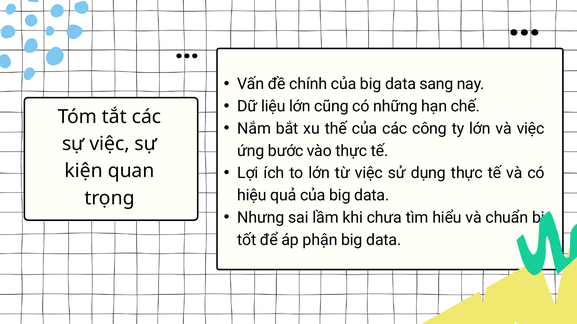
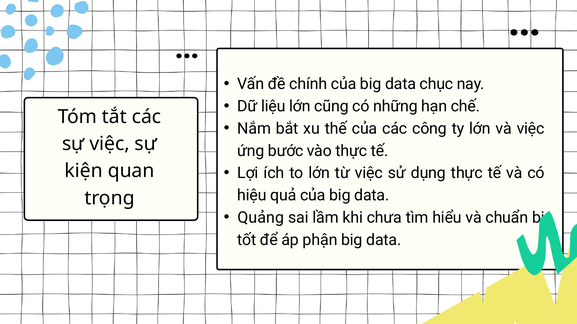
sang: sang -> chục (436, 84)
Nhưng: Nhưng -> Quảng (261, 218)
